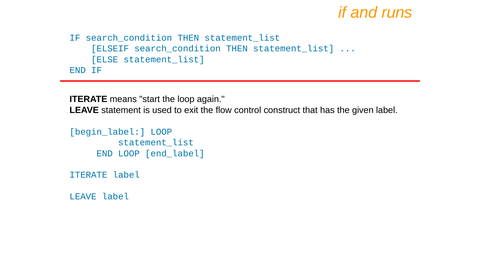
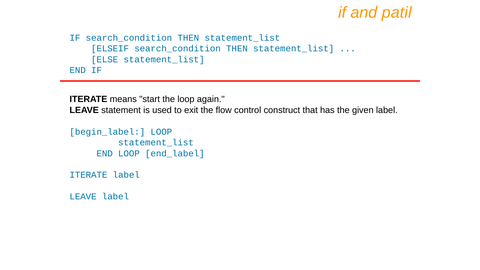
runs: runs -> patil (397, 12)
